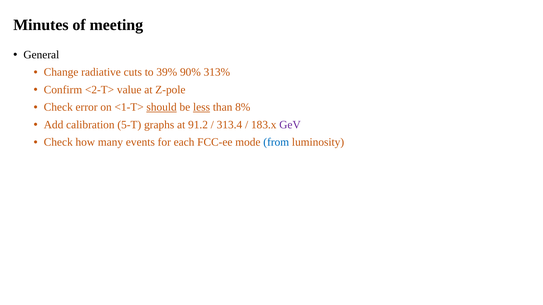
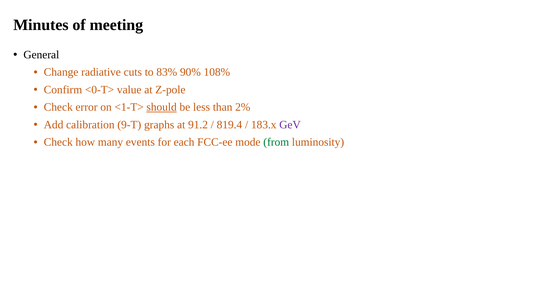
39%: 39% -> 83% (167, 72)
313%: 313% -> 108% (217, 72)
<2-T>: <2-T> -> <0-T> (100, 90)
less underline: present -> none (202, 107)
8%: 8% -> 2% (243, 107)
5-T: 5-T -> 9-T (129, 125)
313.4: 313.4 -> 819.4 (229, 125)
from colour: blue -> green (276, 142)
